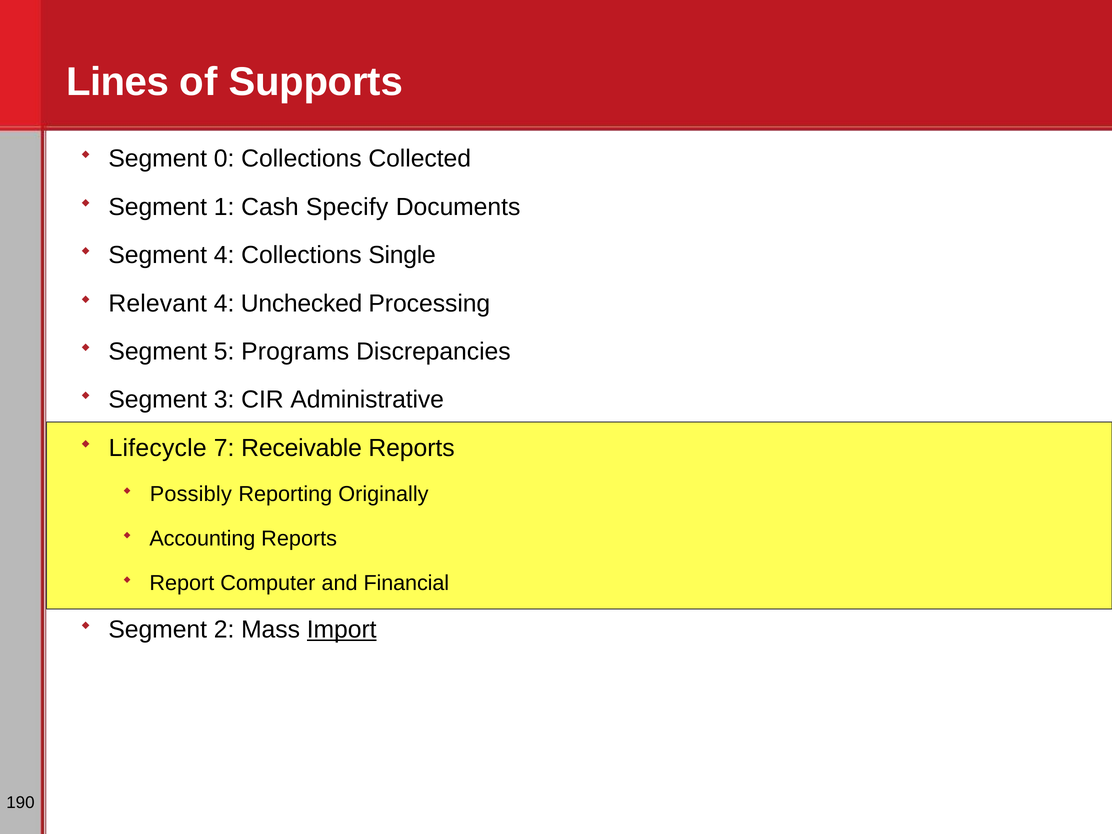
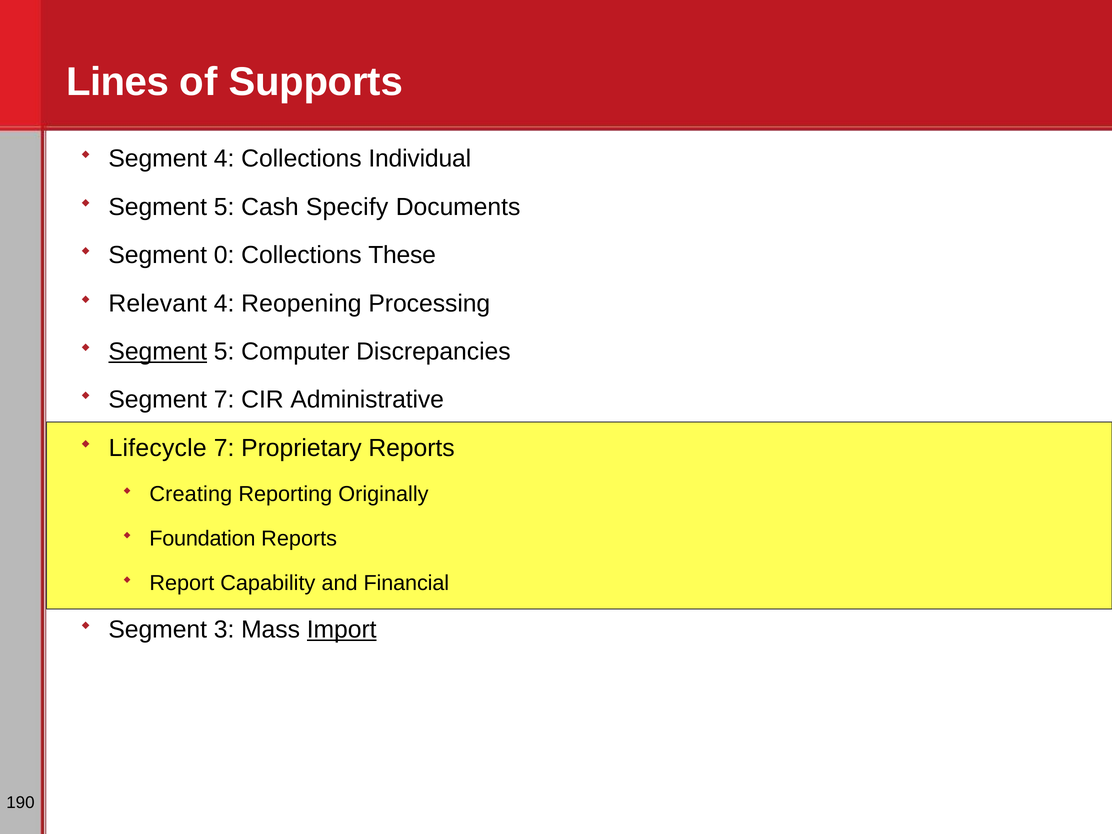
Segment 0: 0 -> 4 (224, 159)
Collected: Collected -> Individual (420, 159)
1: 1 -> 5 (224, 207)
Segment 4: 4 -> 0 (224, 255)
Single: Single -> These (402, 255)
Unchecked: Unchecked -> Reopening (301, 303)
Segment underline: none -> present (158, 352)
Programs: Programs -> Computer (295, 352)
Segment 3: 3 -> 7 (224, 400)
Receivable: Receivable -> Proprietary (301, 448)
Possibly: Possibly -> Creating (191, 494)
Accounting: Accounting -> Foundation (202, 539)
Computer: Computer -> Capability (268, 583)
2: 2 -> 3 (224, 630)
